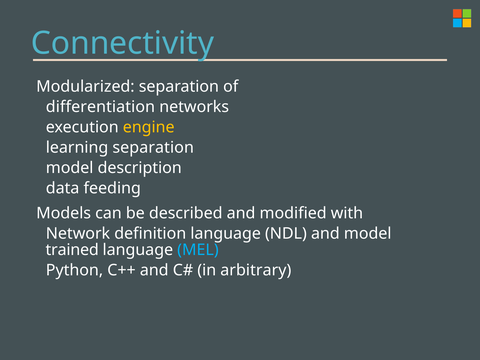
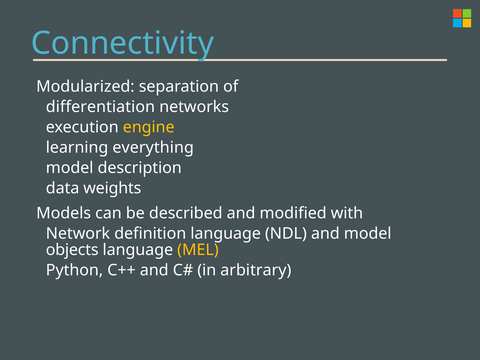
learning separation: separation -> everything (153, 147)
feeding: feeding -> weights (112, 188)
trained: trained -> objects (72, 250)
MEL colour: light blue -> yellow (198, 250)
